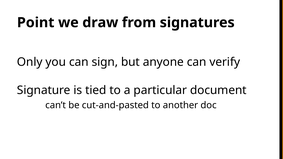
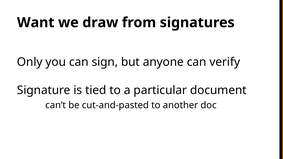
Point: Point -> Want (36, 23)
